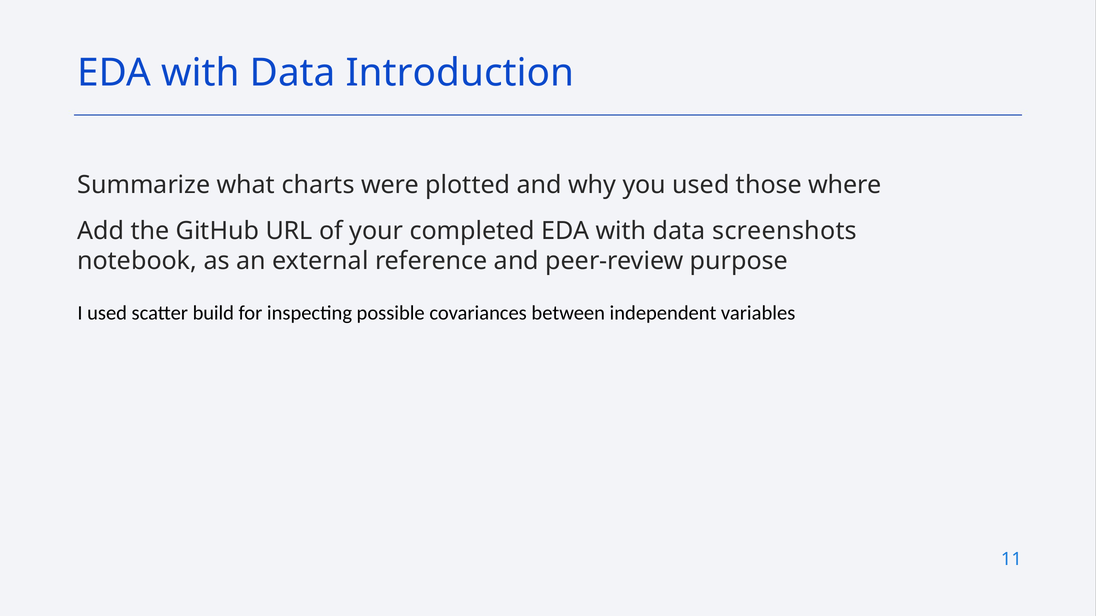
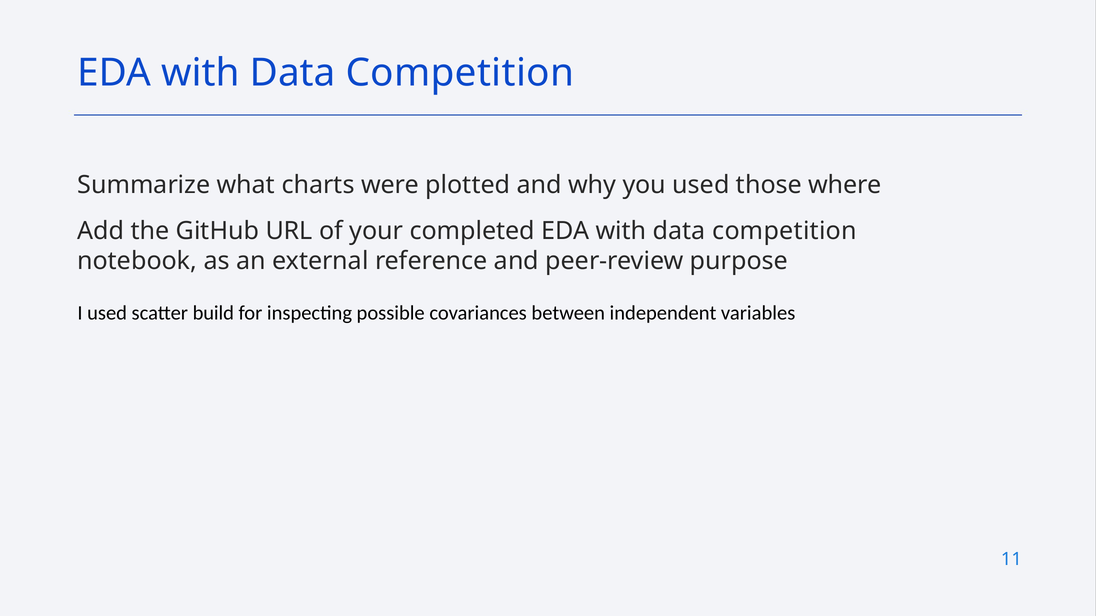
Introduction: Introduction -> Competition (460, 73)
screenshots: screenshots -> competition (785, 231)
